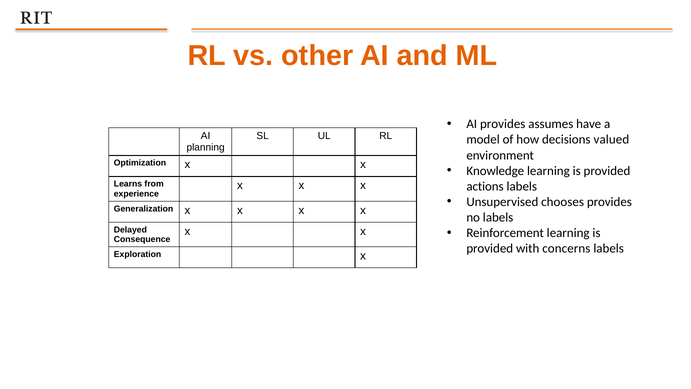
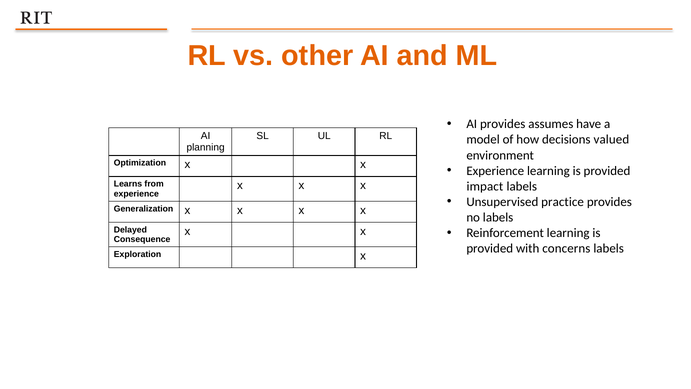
Knowledge: Knowledge -> Experience (495, 171)
actions: actions -> impact (485, 186)
chooses: chooses -> practice (563, 202)
